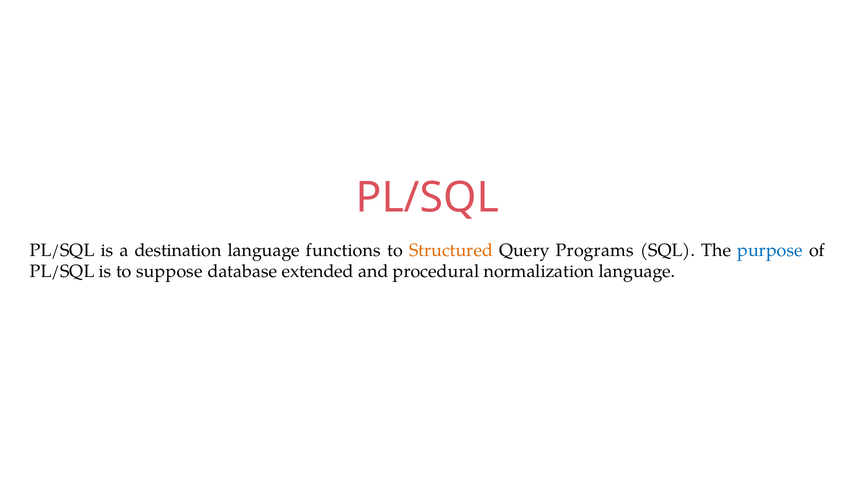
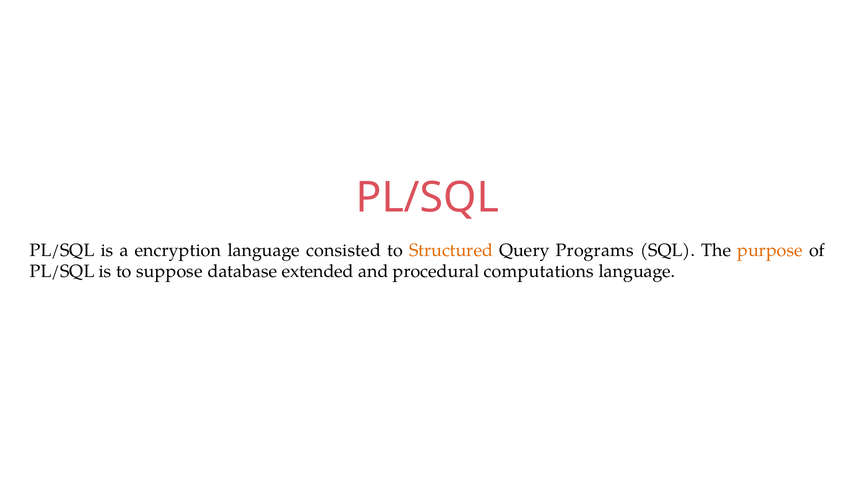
destination: destination -> encryption (178, 250)
functions: functions -> consisted (343, 250)
purpose colour: blue -> orange (770, 250)
normalization: normalization -> computations (539, 272)
